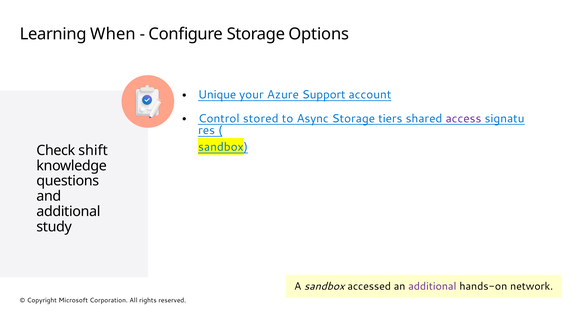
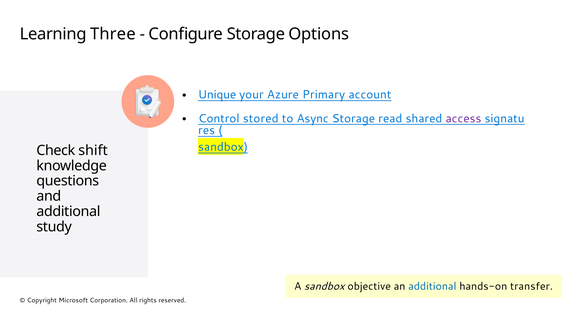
When: When -> Three (113, 34)
Support: Support -> Primary (324, 95)
tiers: tiers -> read (390, 118)
accessed: accessed -> objective (369, 286)
additional colour: purple -> blue (432, 286)
network: network -> transfer (532, 286)
